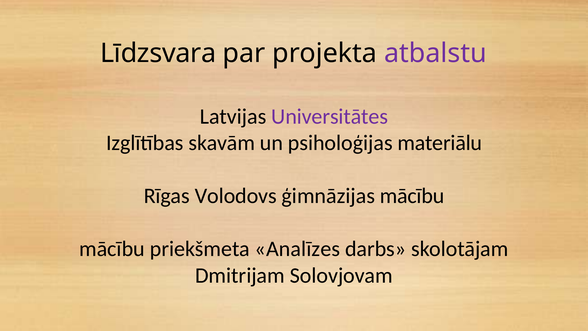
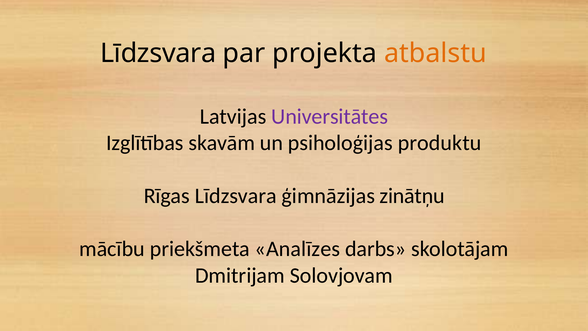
atbalstu colour: purple -> orange (435, 53)
materiālu: materiālu -> produktu (440, 143)
Rīgas Volodovs: Volodovs -> Līdzsvara (236, 196)
ģimnāzijas mācību: mācību -> zinātņu (412, 196)
